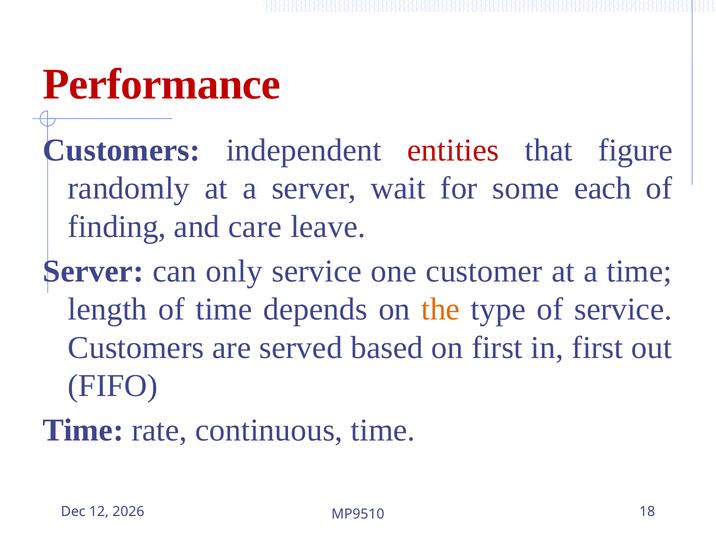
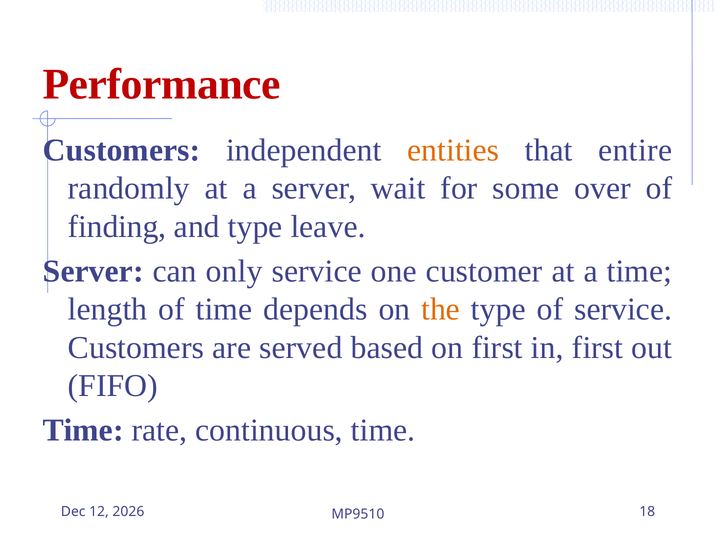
entities colour: red -> orange (453, 150)
figure: figure -> entire (635, 150)
each: each -> over (603, 188)
and care: care -> type (255, 227)
